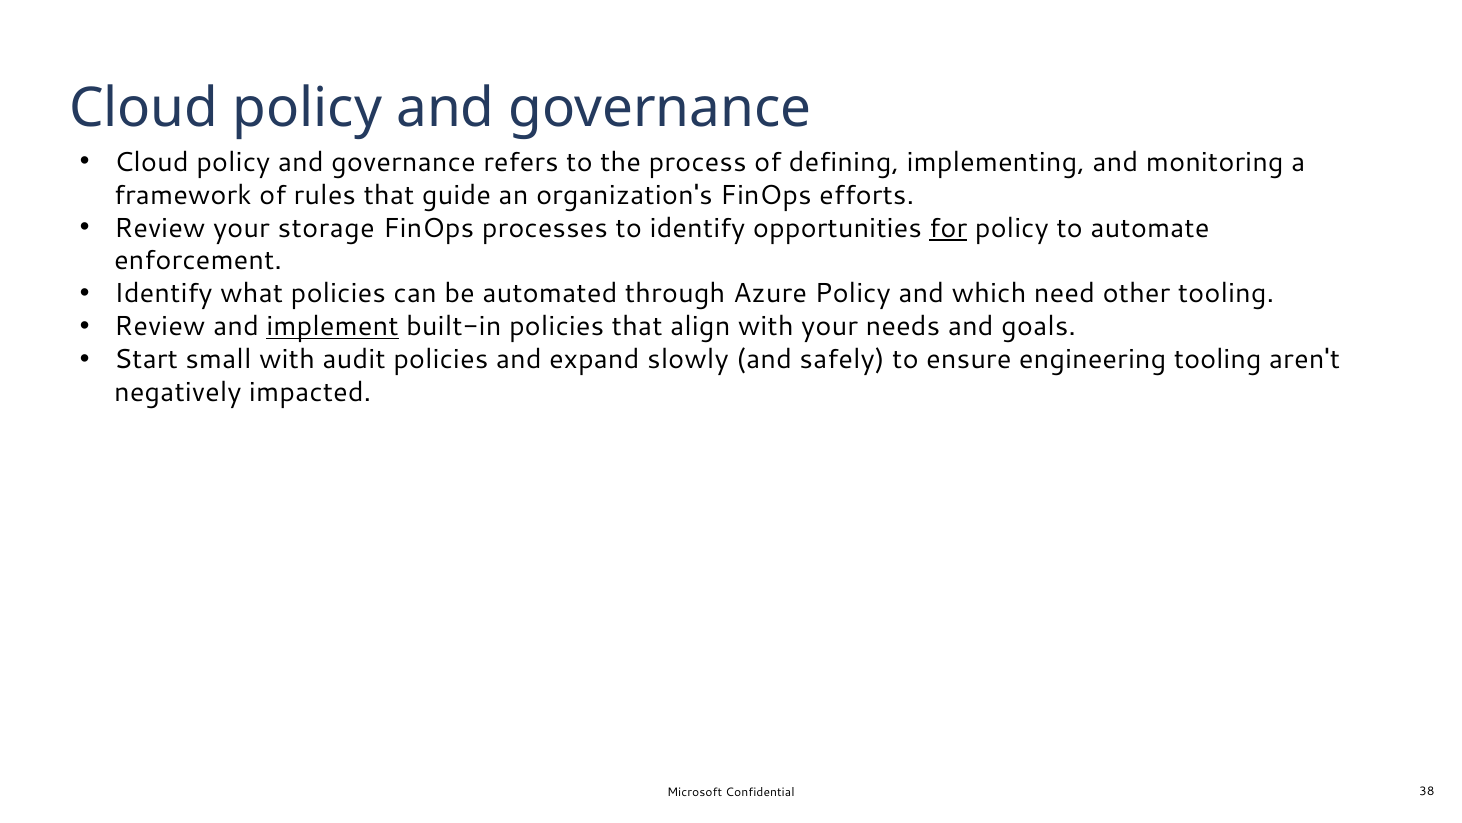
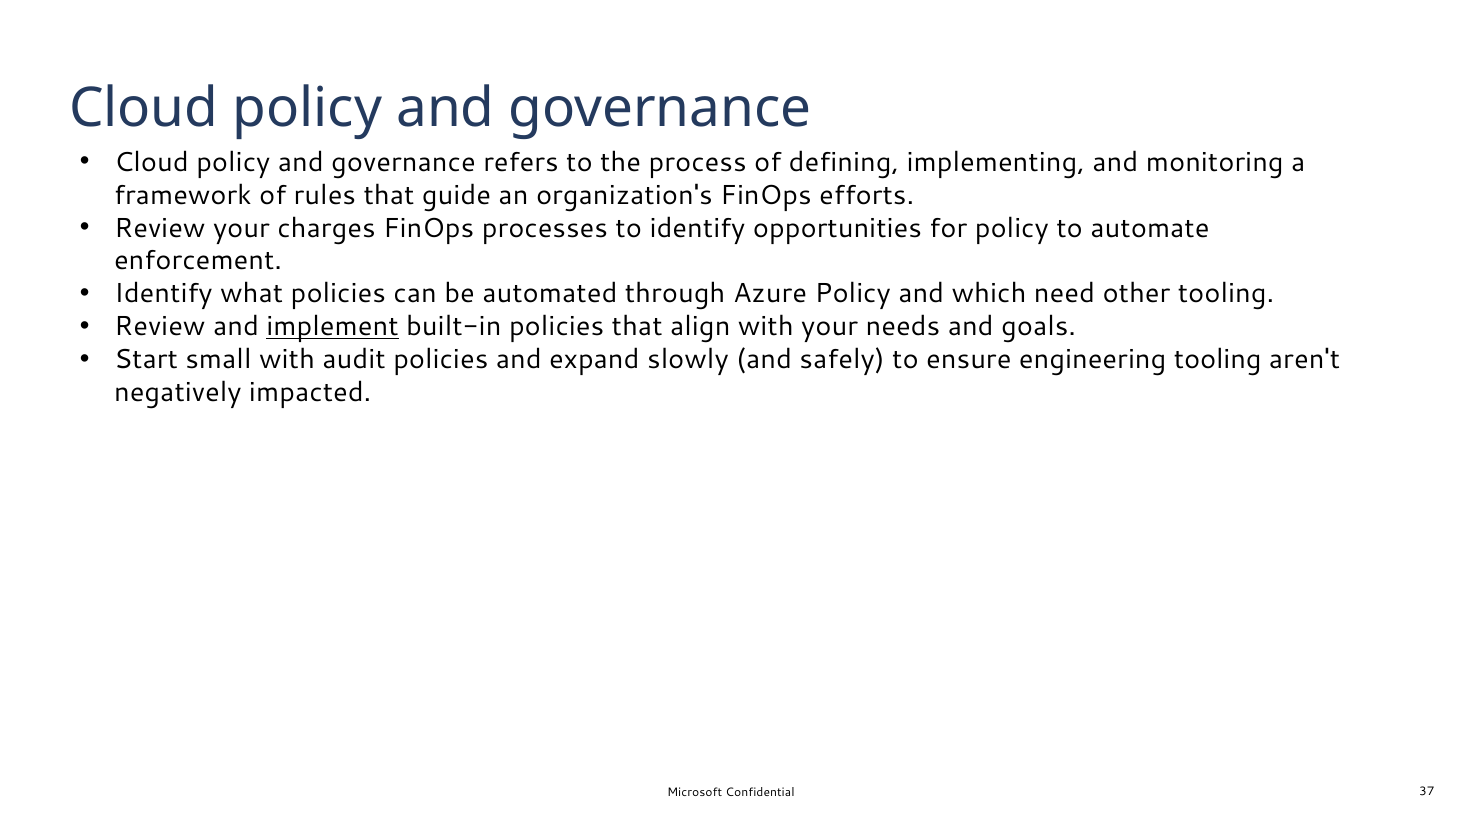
storage: storage -> charges (326, 228)
for underline: present -> none (948, 228)
38: 38 -> 37 (1427, 791)
